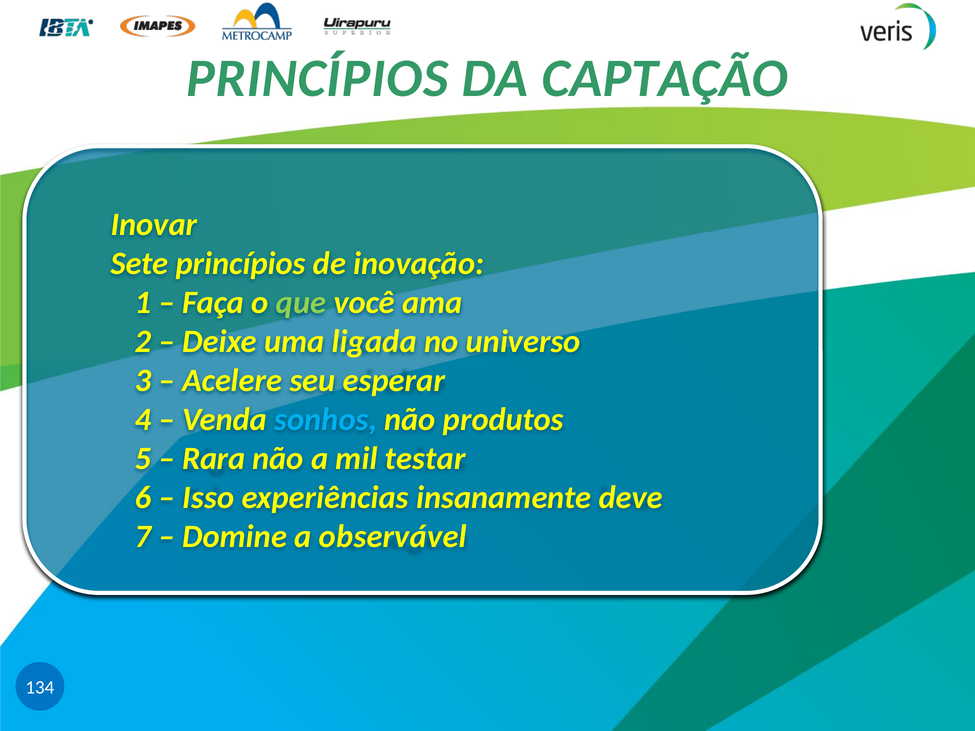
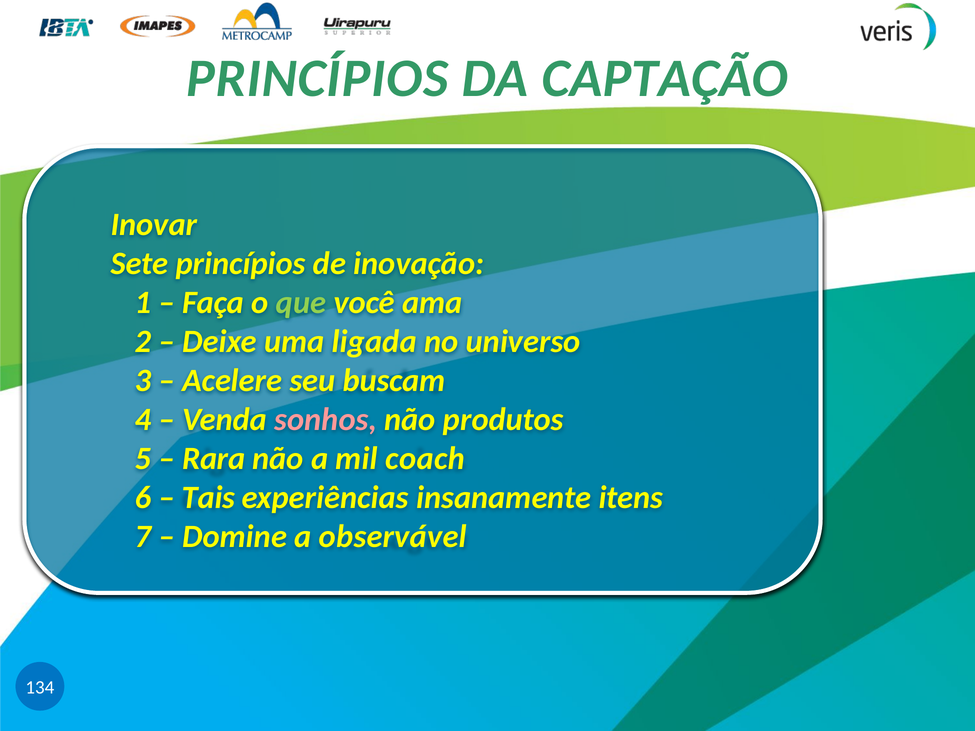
esperar: esperar -> buscam (394, 381)
sonhos colour: light blue -> pink (326, 420)
testar: testar -> coach (425, 459)
Isso: Isso -> Tais (208, 498)
deve: deve -> itens (631, 498)
